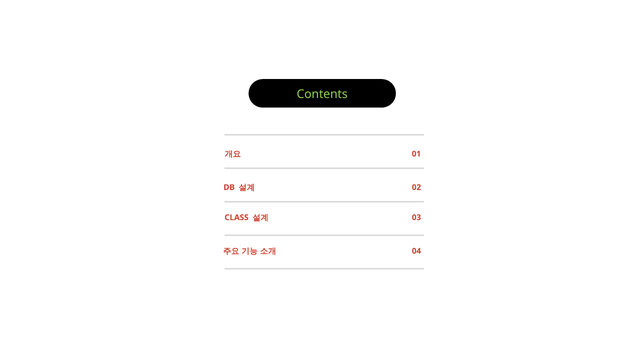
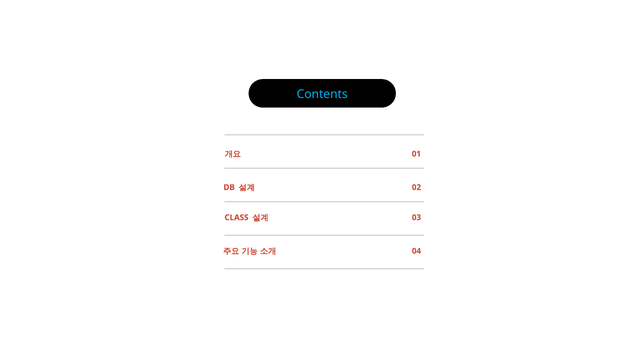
Contents colour: light green -> light blue (322, 94)
